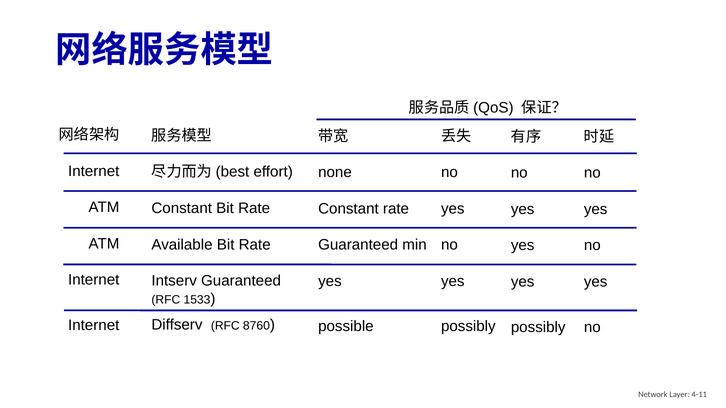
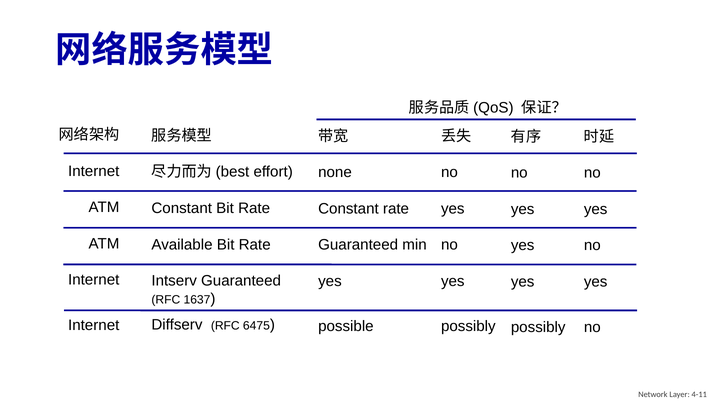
1533: 1533 -> 1637 (197, 300)
8760: 8760 -> 6475 (256, 326)
